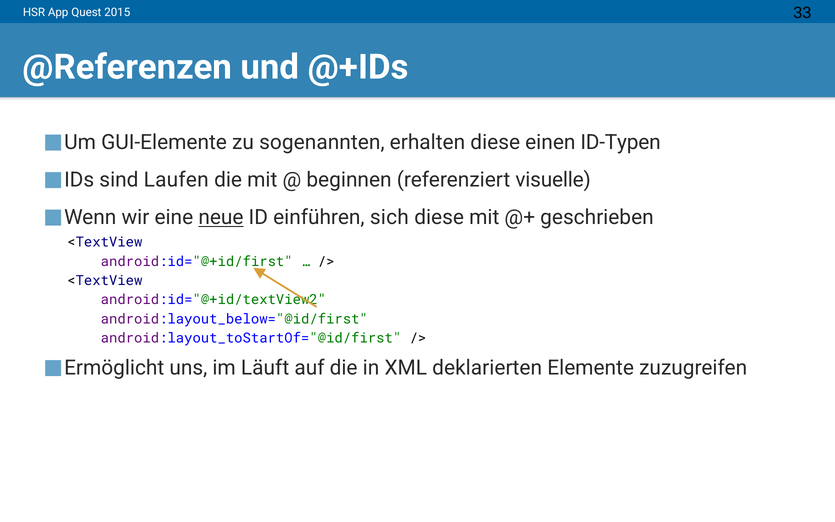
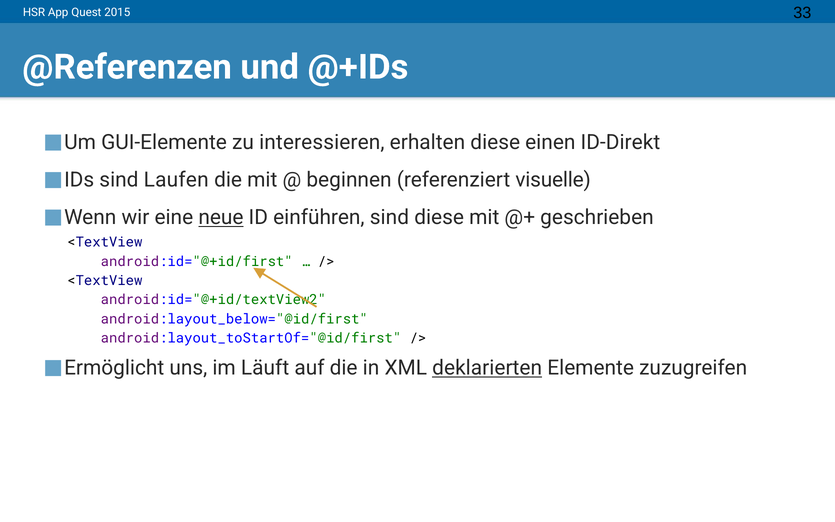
sogenannten: sogenannten -> interessieren (322, 142)
ID-Typen: ID-Typen -> ID-Direkt (620, 142)
einführen sich: sich -> sind (389, 218)
deklarierten underline: none -> present (487, 368)
